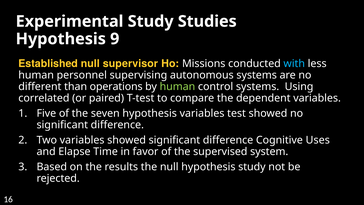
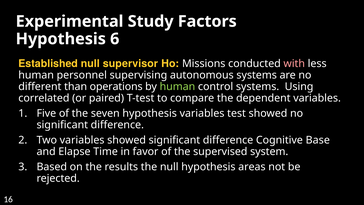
Studies: Studies -> Factors (207, 21)
9: 9 -> 6 (115, 39)
with colour: light blue -> pink (294, 64)
Uses: Uses -> Base (318, 140)
hypothesis study: study -> areas (252, 167)
